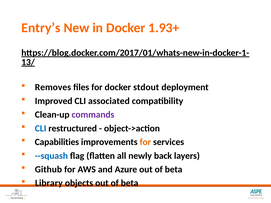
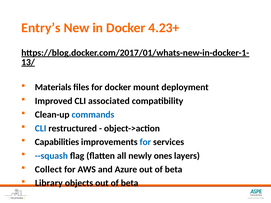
1.93+: 1.93+ -> 4.23+ (164, 28)
Removes: Removes -> Materials (53, 87)
stdout: stdout -> mount (146, 87)
commands colour: purple -> blue (93, 115)
for colour: orange -> blue (145, 142)
back: back -> ones (163, 156)
Github: Github -> Collect (48, 170)
